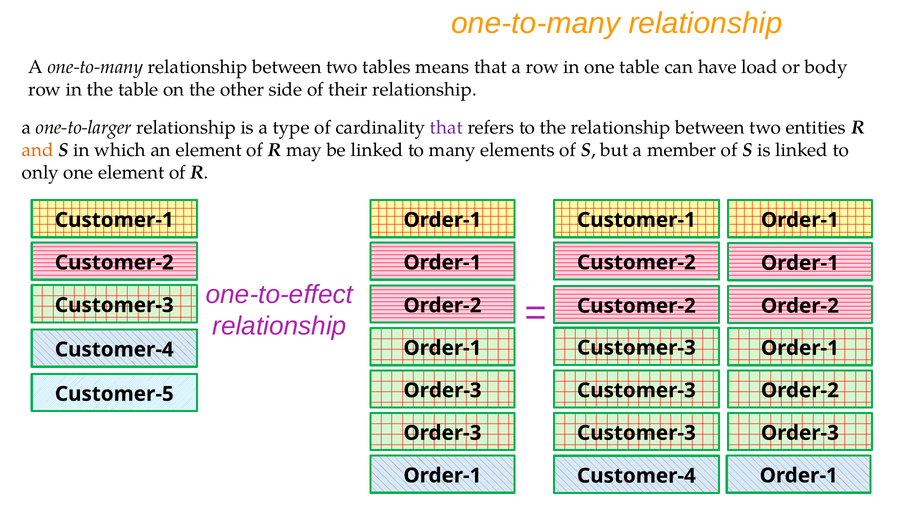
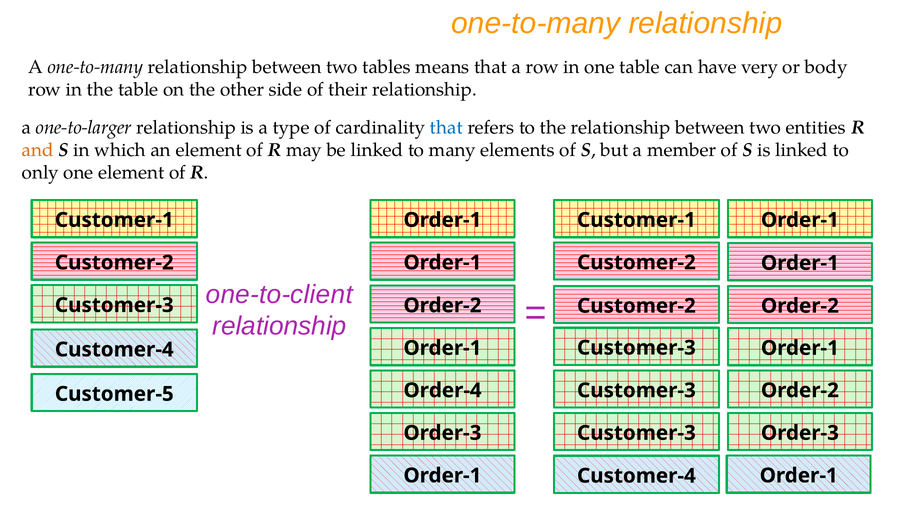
load: load -> very (760, 67)
that colour: purple -> blue (446, 128)
one-to-effect: one-to-effect -> one-to-client (279, 295)
Order-3: Order-3 -> Order-4 (443, 391)
